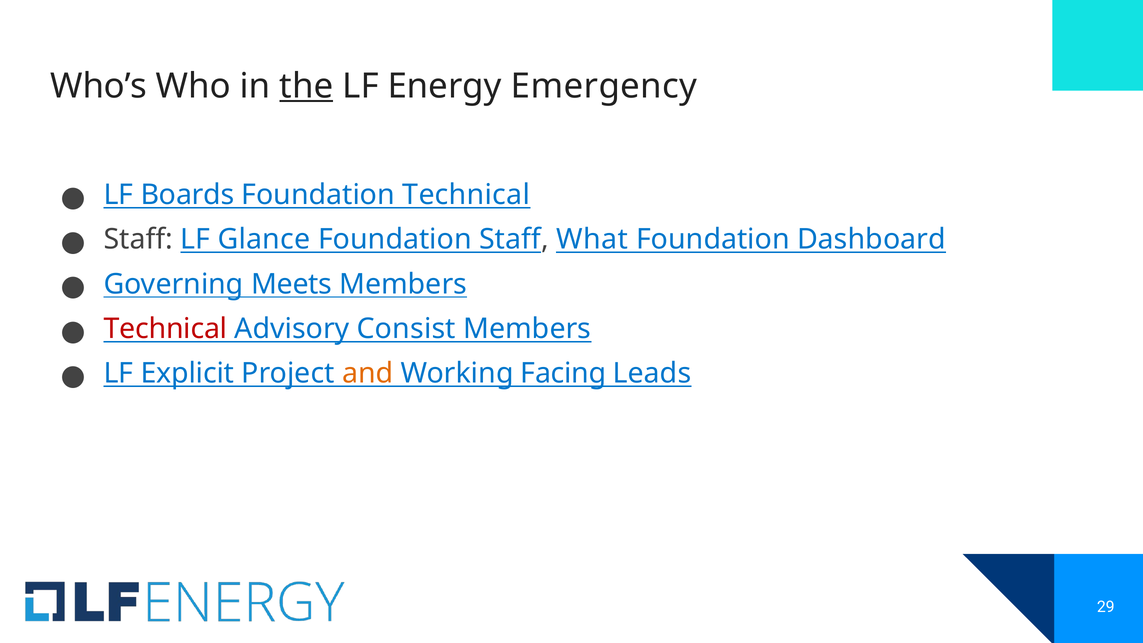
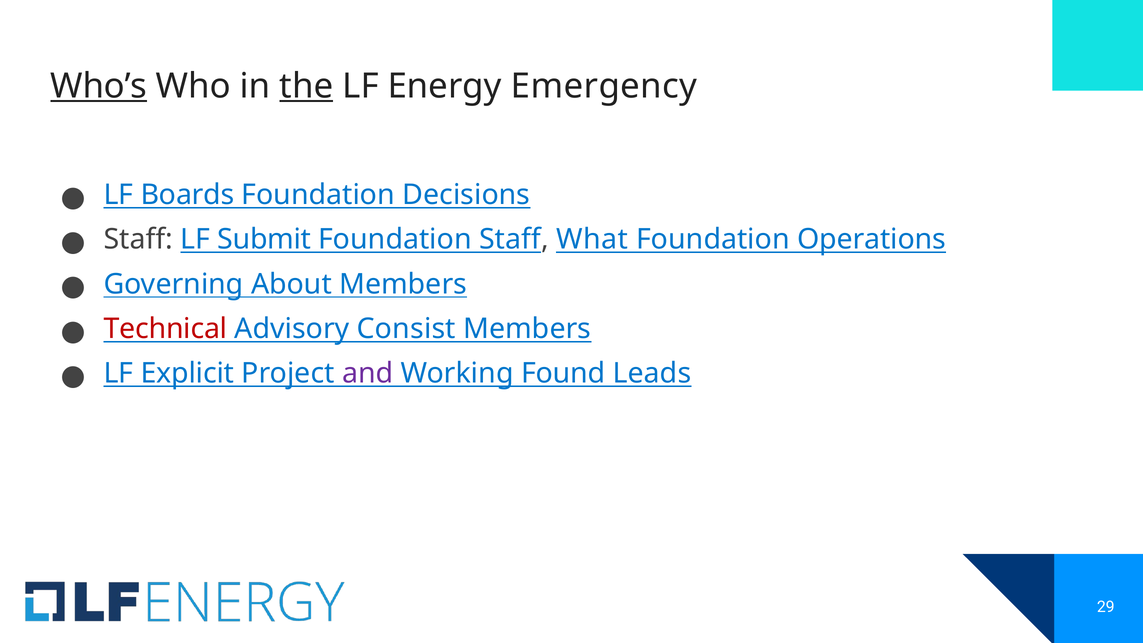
Who’s underline: none -> present (99, 86)
Foundation Technical: Technical -> Decisions (466, 195)
Glance: Glance -> Submit (264, 239)
Dashboard: Dashboard -> Operations (871, 239)
Meets: Meets -> About (291, 284)
and colour: orange -> purple (368, 373)
Facing: Facing -> Found (563, 373)
